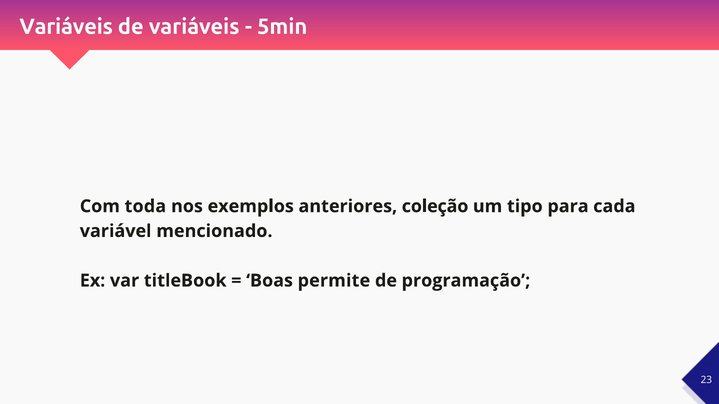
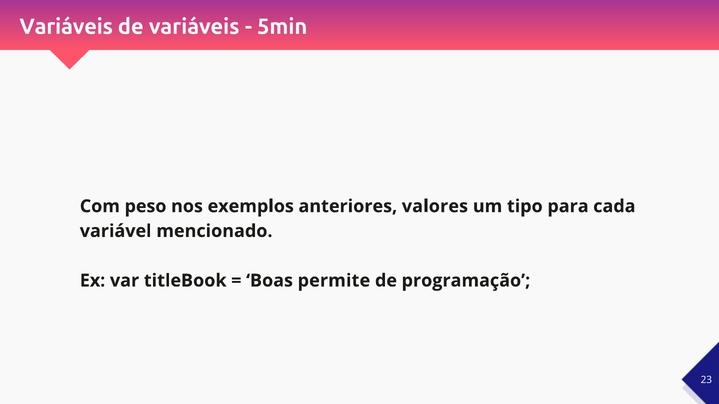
toda: toda -> peso (146, 207)
coleção: coleção -> valores (435, 207)
